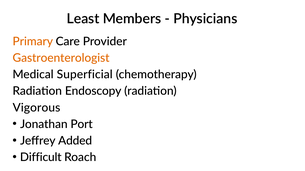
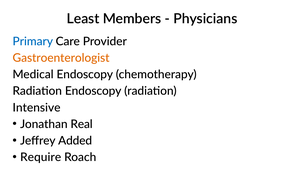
Primary colour: orange -> blue (33, 42)
Medical Superficial: Superficial -> Endoscopy (85, 75)
Vigorous: Vigorous -> Intensive (37, 108)
Port: Port -> Real (82, 125)
Difficult: Difficult -> Require (41, 158)
